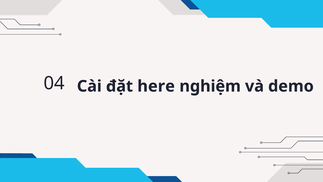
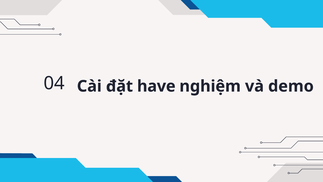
here: here -> have (156, 86)
